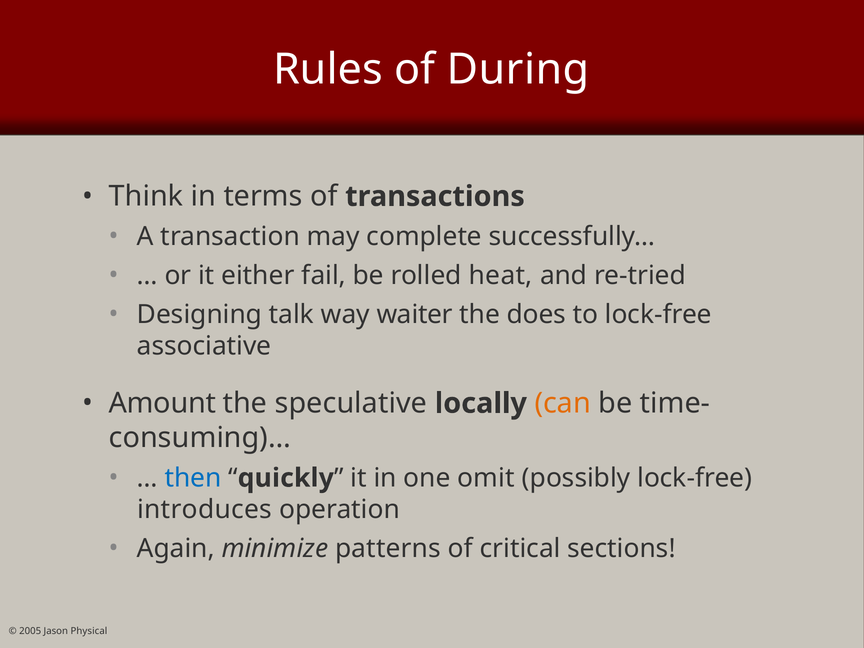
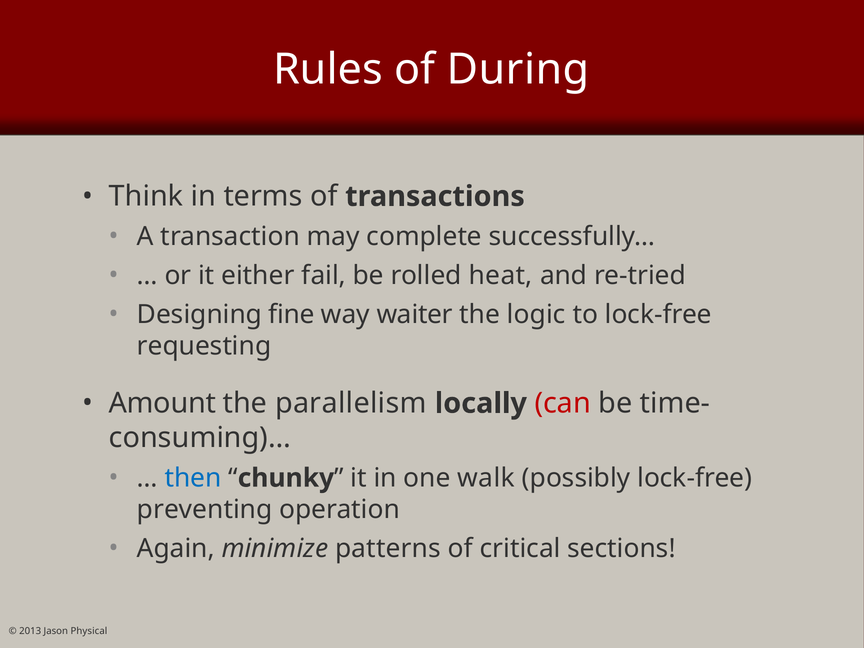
talk: talk -> fine (292, 314)
does: does -> logic (536, 314)
associative: associative -> requesting (204, 346)
speculative: speculative -> parallelism (351, 403)
can colour: orange -> red (563, 403)
quickly: quickly -> chunky (286, 478)
omit: omit -> walk (486, 478)
introduces: introduces -> preventing (205, 510)
2005: 2005 -> 2013 (30, 631)
